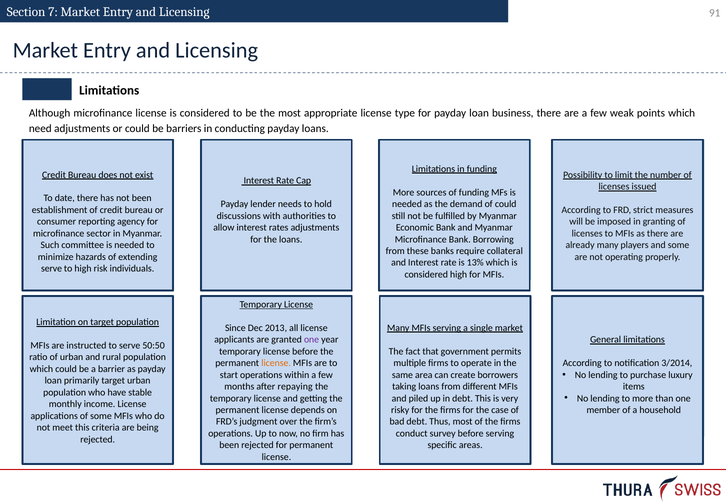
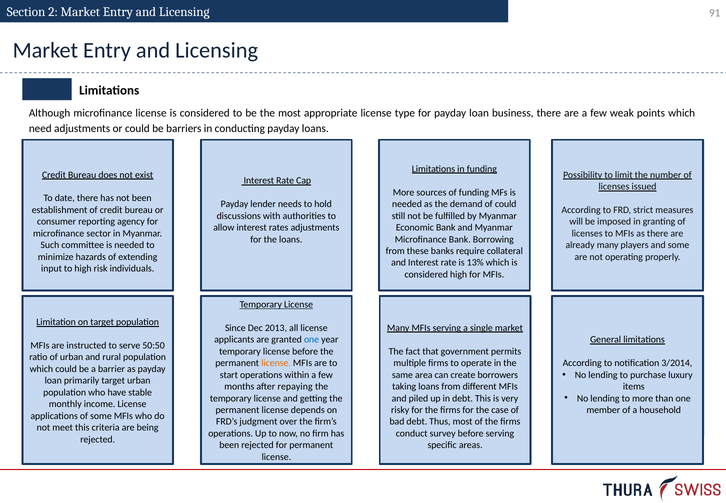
7: 7 -> 2 (53, 12)
serve: serve -> input (51, 268)
one colour: purple -> blue (312, 339)
